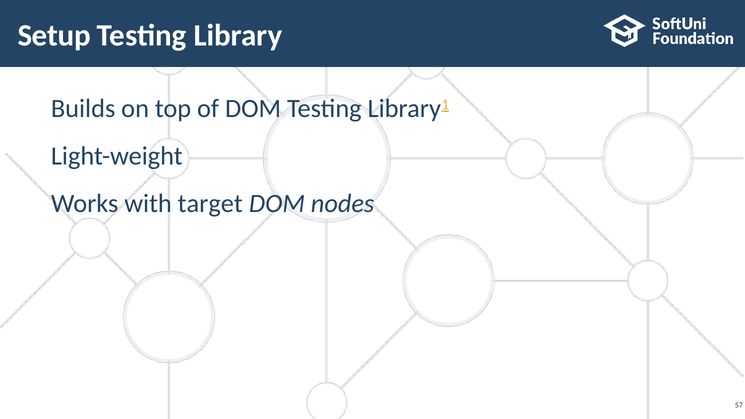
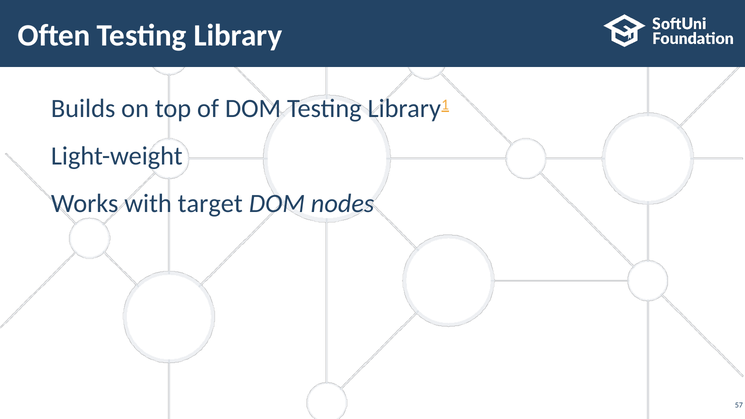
Setup: Setup -> Often (54, 35)
